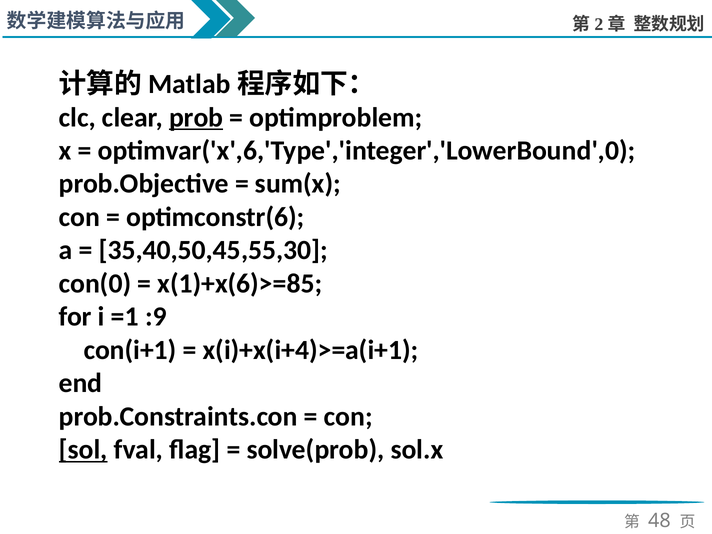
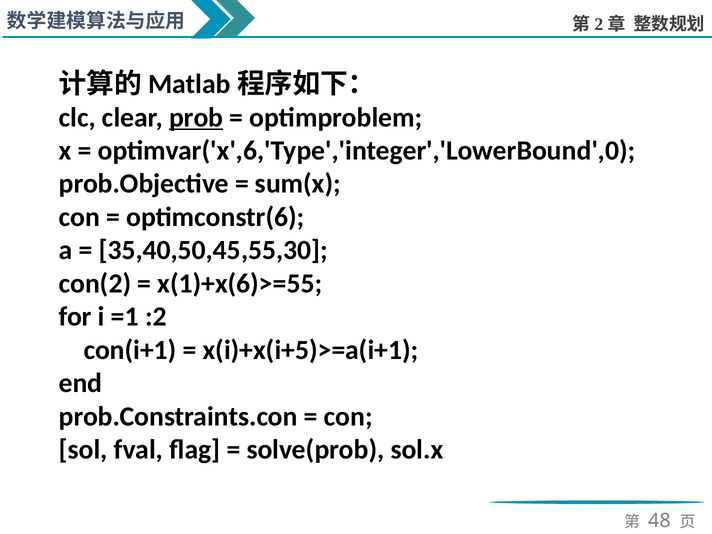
con(0: con(0 -> con(2 (95, 284)
x(1)+x(6)>=85: x(1)+x(6)>=85 -> x(1)+x(6)>=55 (240, 284)
:9: :9 -> :2 (156, 317)
x(i)+x(i+4)>=a(i+1: x(i)+x(i+4)>=a(i+1 -> x(i)+x(i+5)>=a(i+1 (311, 350)
sol underline: present -> none (83, 450)
